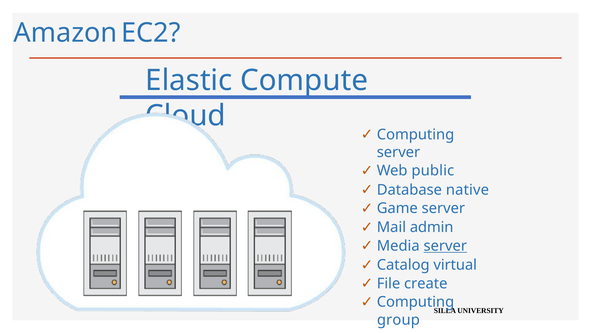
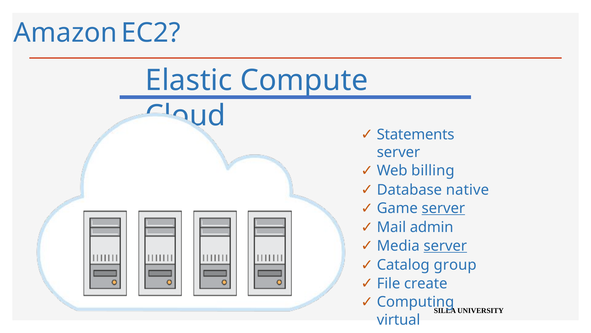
Computing: Computing -> Statements (416, 134)
public: public -> billing (433, 170)
server underline: none -> present (443, 208)
virtual: virtual -> group (455, 265)
group: group -> virtual (399, 319)
